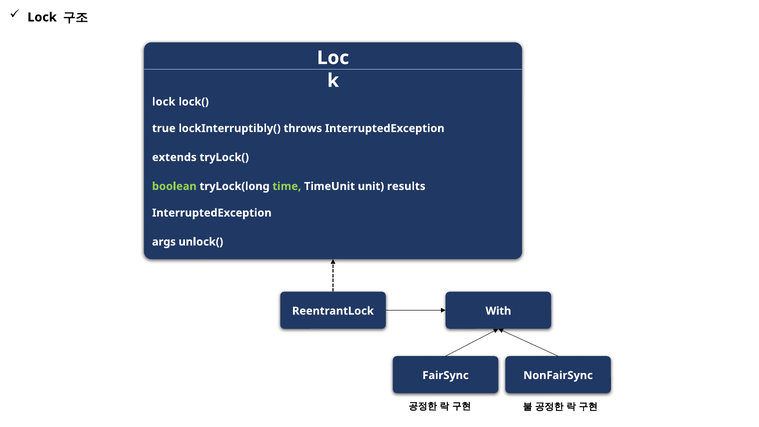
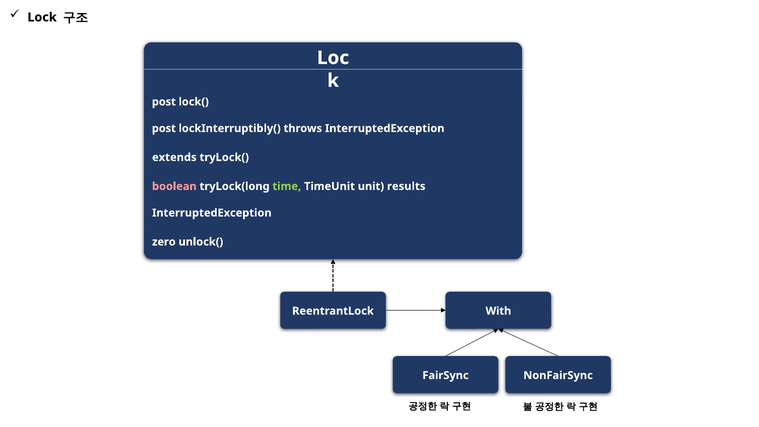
lock: lock -> post (164, 102)
true: true -> post (164, 128)
boolean colour: light green -> pink (174, 186)
args: args -> zero (164, 242)
